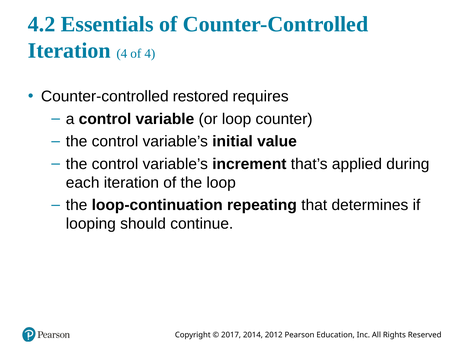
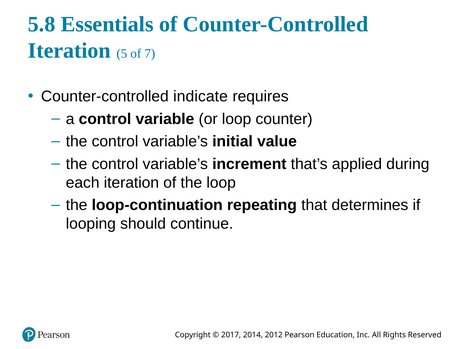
4.2: 4.2 -> 5.8 (42, 24)
Iteration 4: 4 -> 5 (122, 54)
of 4: 4 -> 7 (150, 54)
restored: restored -> indicate (201, 97)
